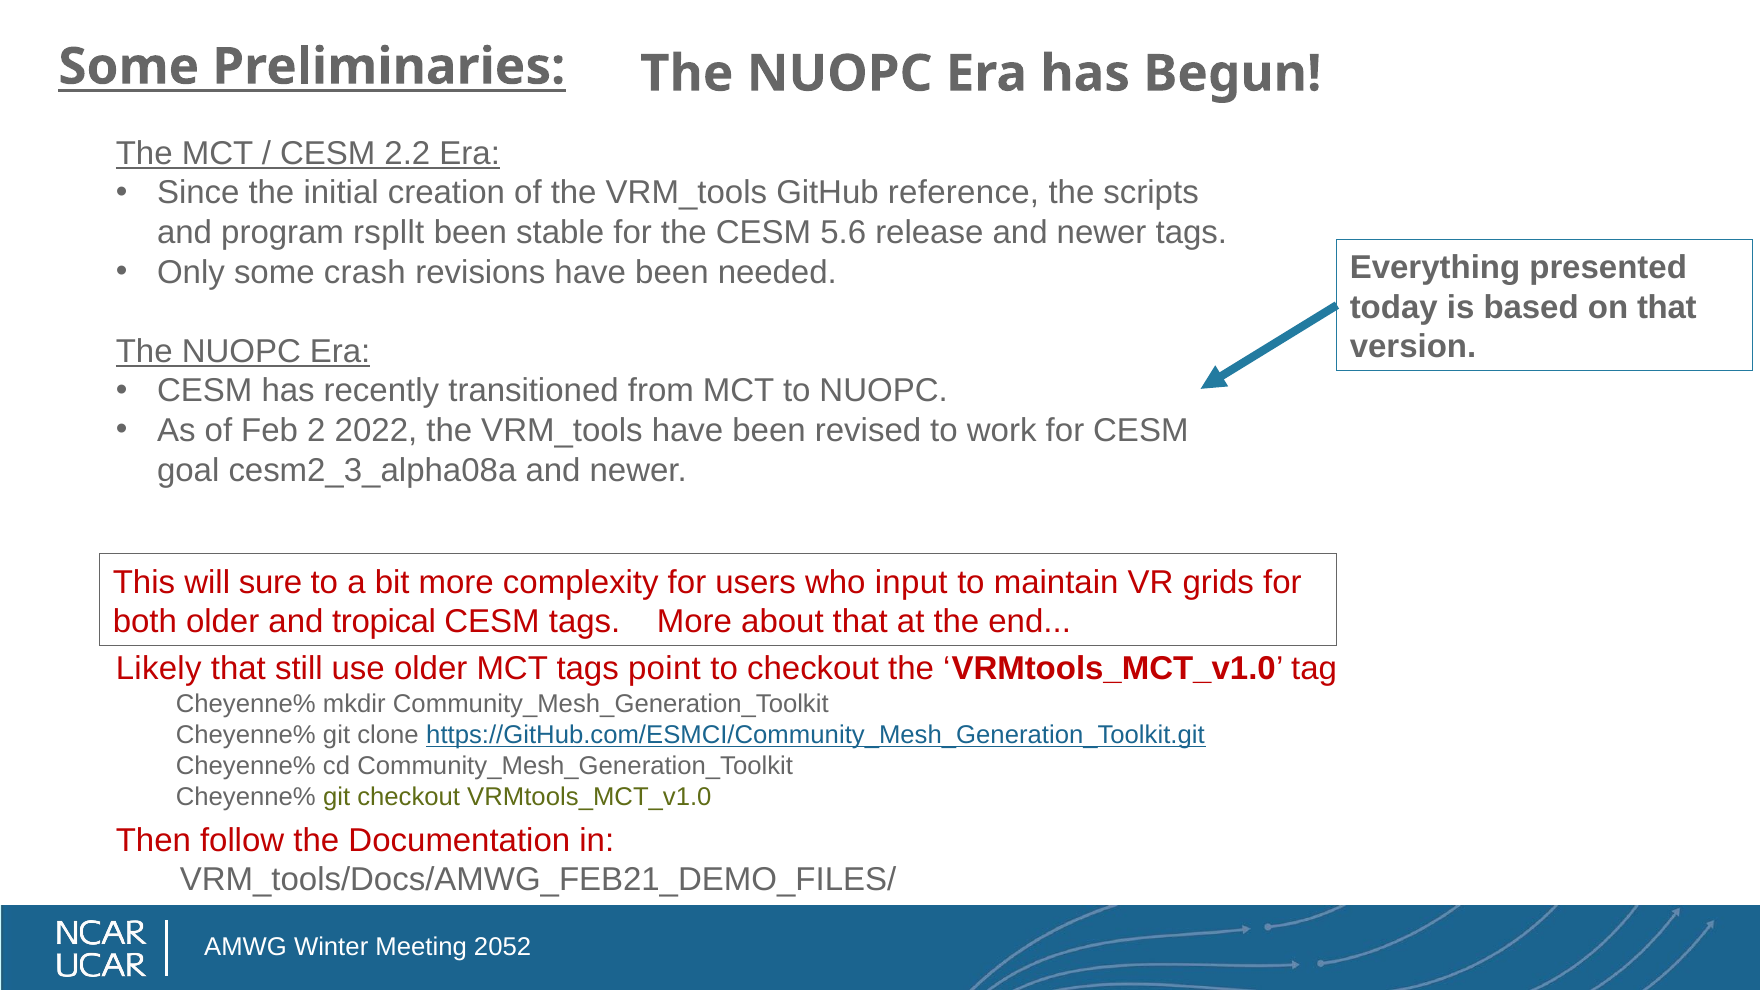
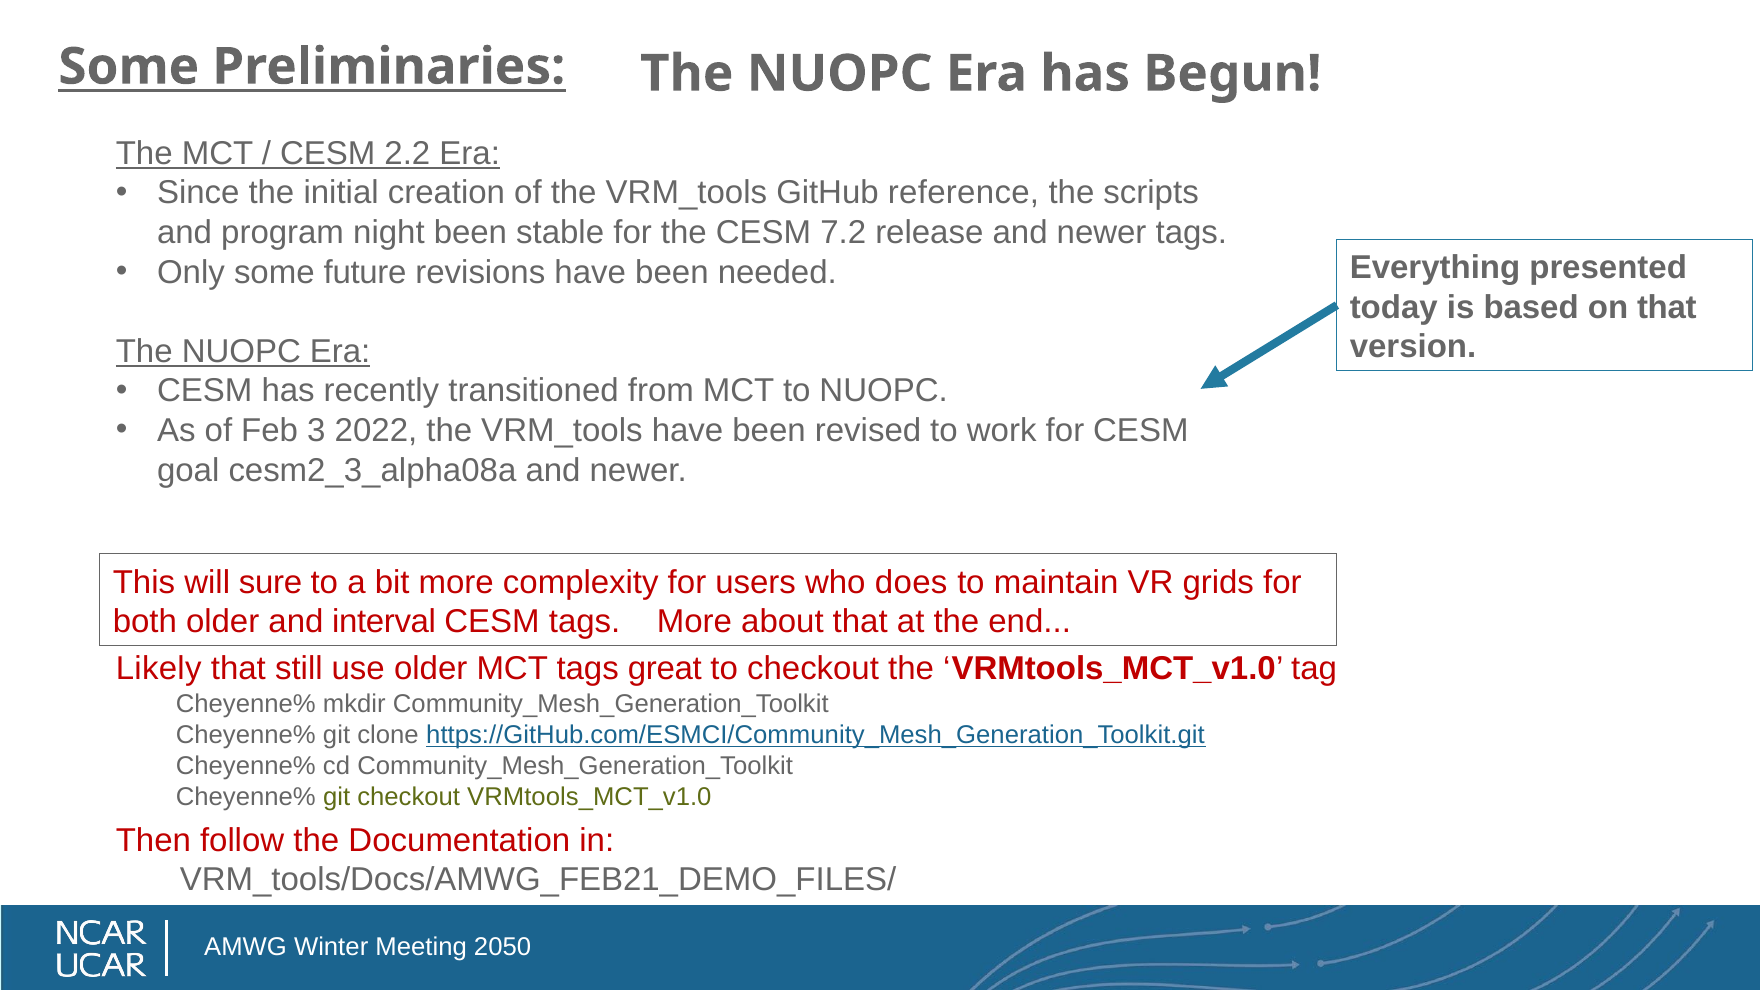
rspllt: rspllt -> night (389, 233)
5.6: 5.6 -> 7.2 (843, 233)
crash: crash -> future (365, 272)
2: 2 -> 3 (316, 431)
input: input -> does (911, 582)
tropical: tropical -> interval (384, 622)
point: point -> great (665, 669)
2052: 2052 -> 2050 (503, 947)
